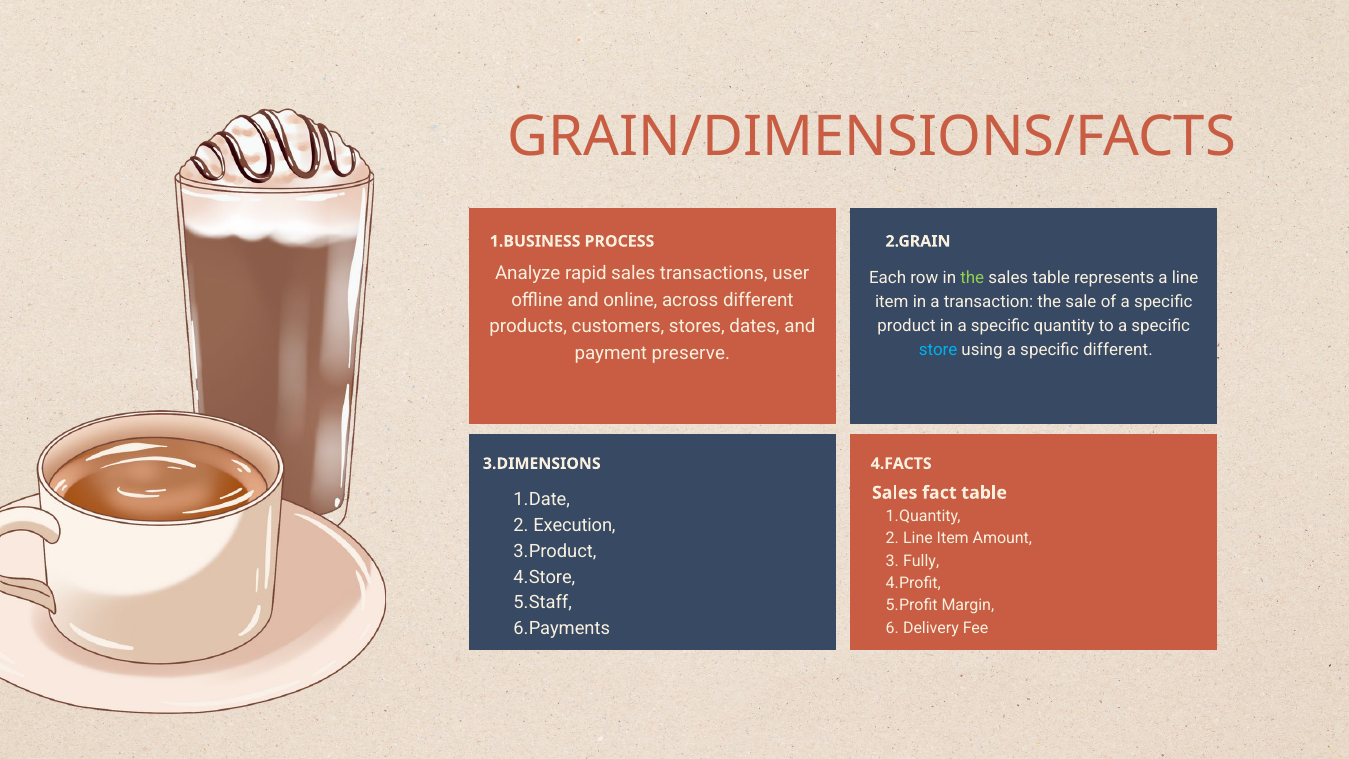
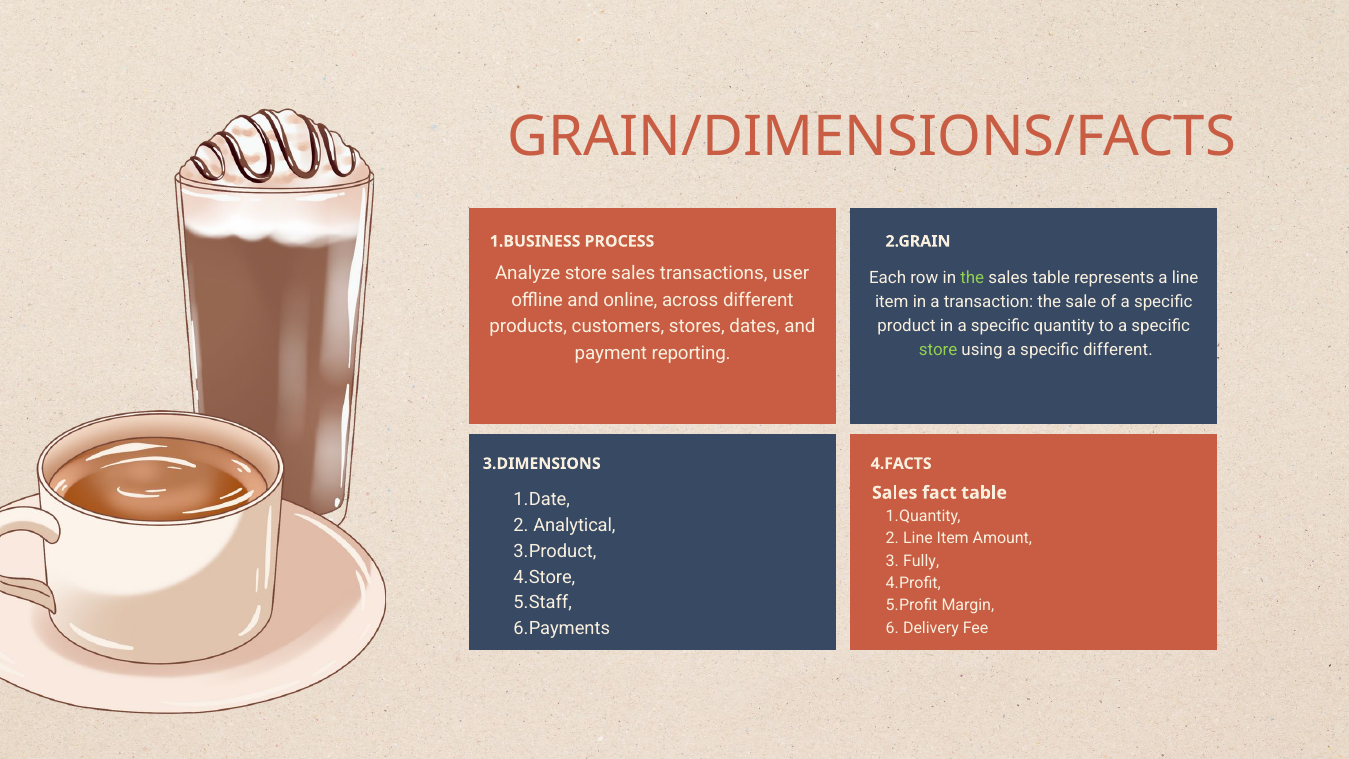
Analyze rapid: rapid -> store (586, 274)
store colour: light blue -> light green (938, 349)
preserve: preserve -> reporting (691, 353)
Execution: Execution -> Analytical (574, 525)
